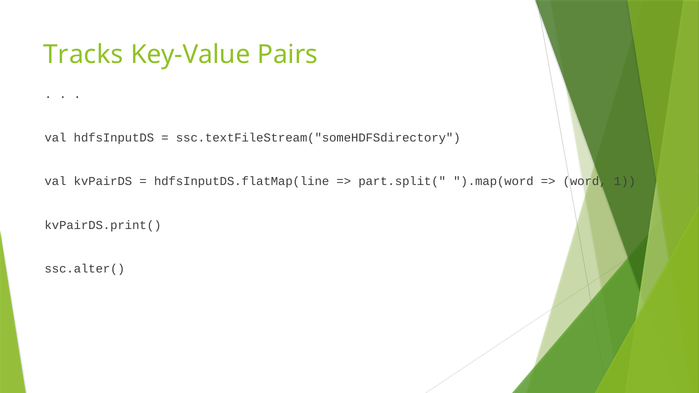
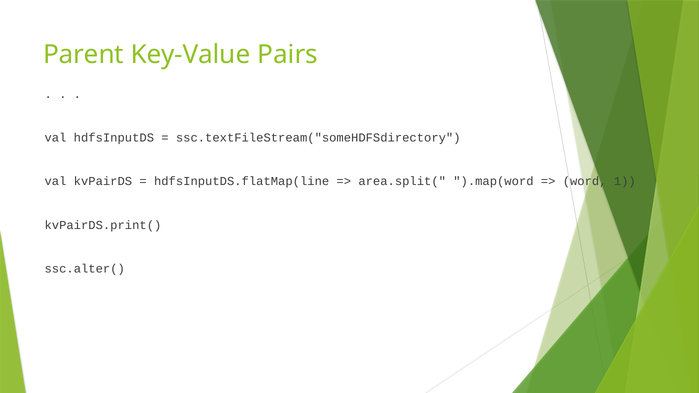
Tracks: Tracks -> Parent (84, 55)
part.split(: part.split( -> area.split( (402, 182)
